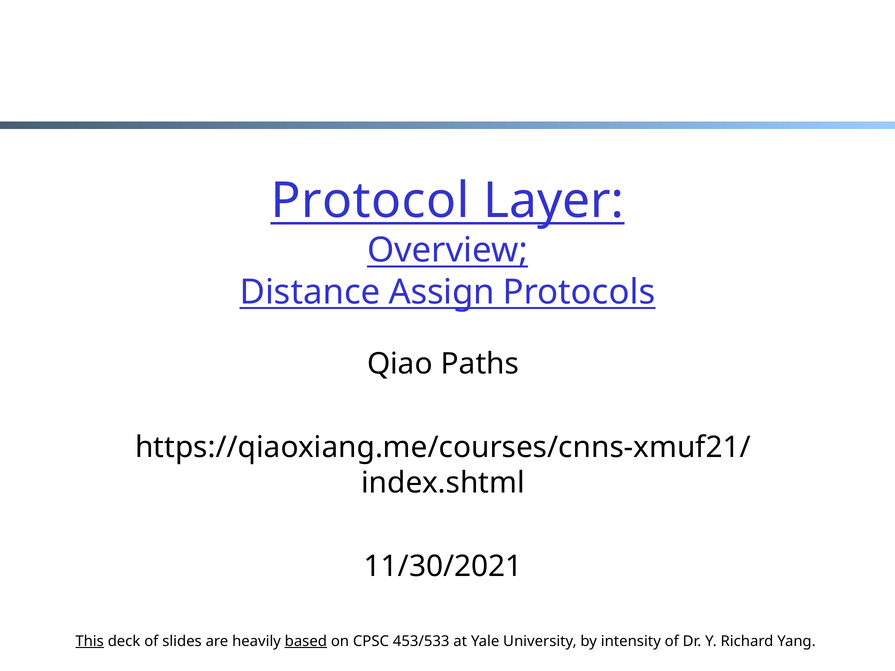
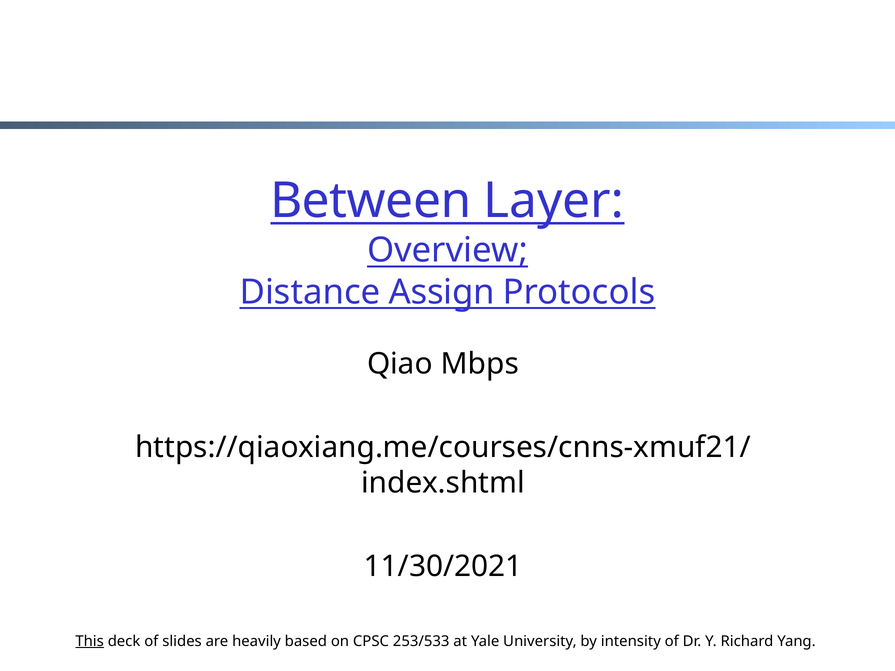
Protocol: Protocol -> Between (371, 201)
Paths: Paths -> Mbps (480, 364)
based underline: present -> none (306, 641)
453/533: 453/533 -> 253/533 (421, 641)
